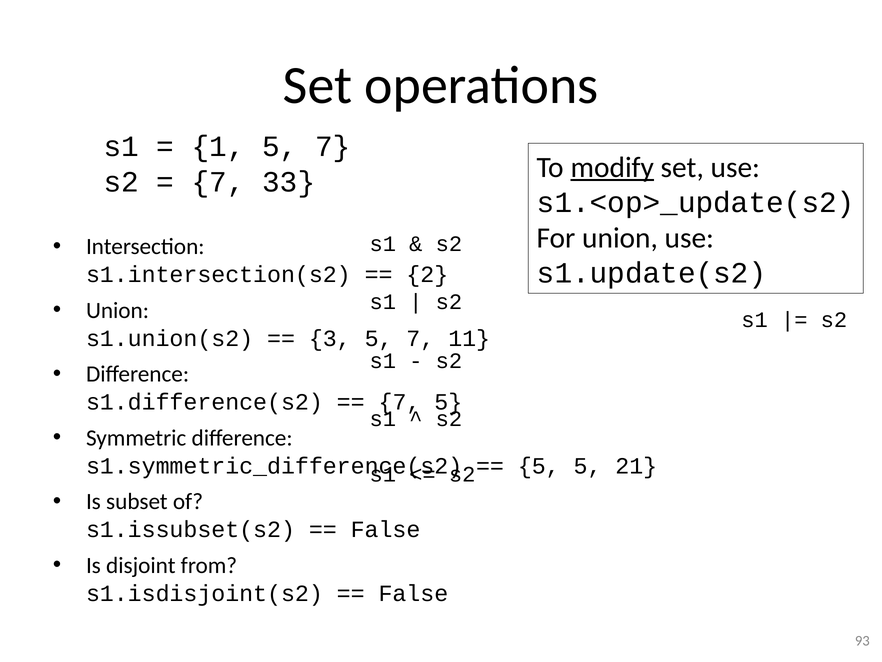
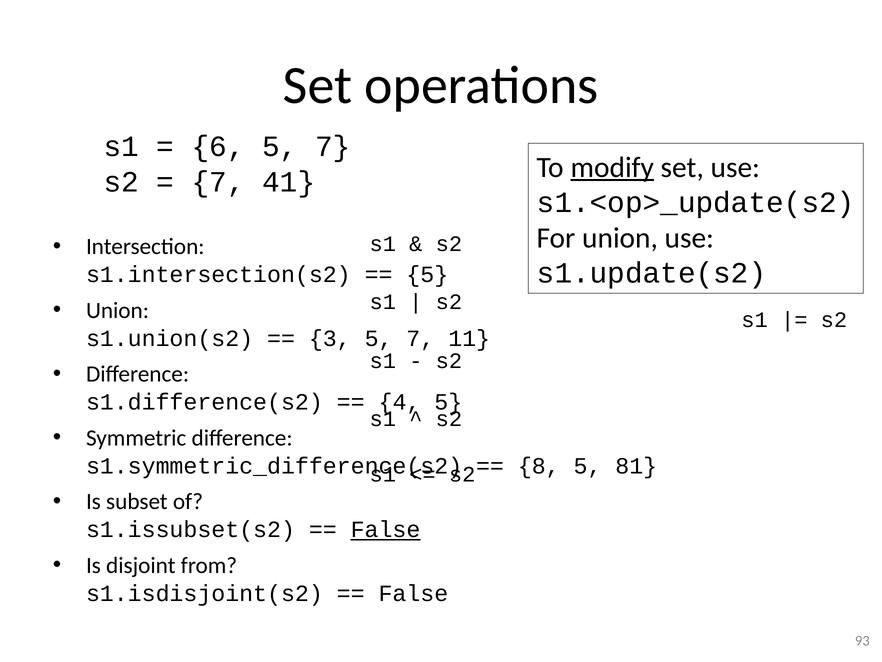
1: 1 -> 6 (218, 146)
33: 33 -> 41 (289, 182)
2: 2 -> 5 (427, 274)
7: 7 -> 4 (399, 402)
5: 5 -> 8 (539, 466)
21: 21 -> 81 (636, 466)
False underline: none -> present (386, 529)
